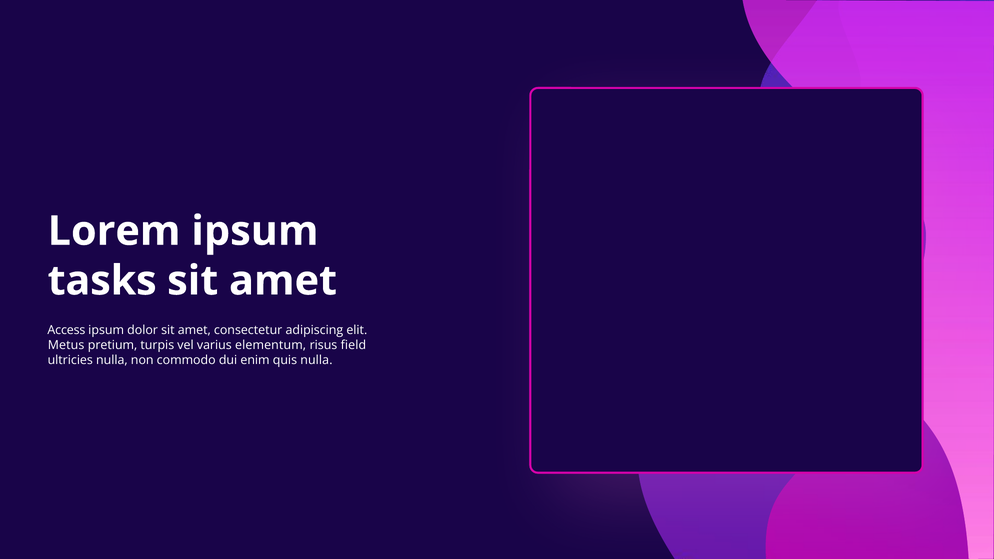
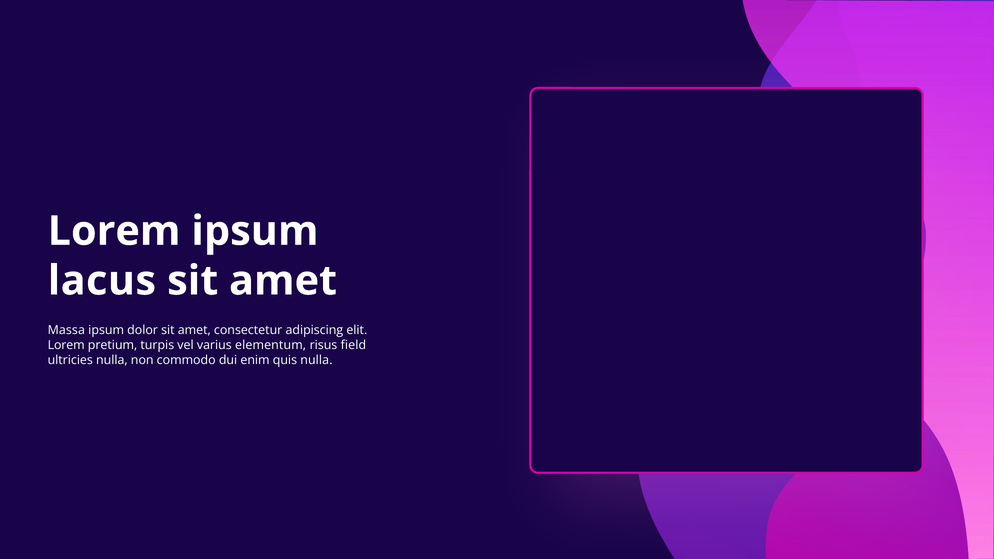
tasks: tasks -> lacus (102, 281)
Access: Access -> Massa (66, 330)
Metus: Metus -> Lorem (66, 345)
